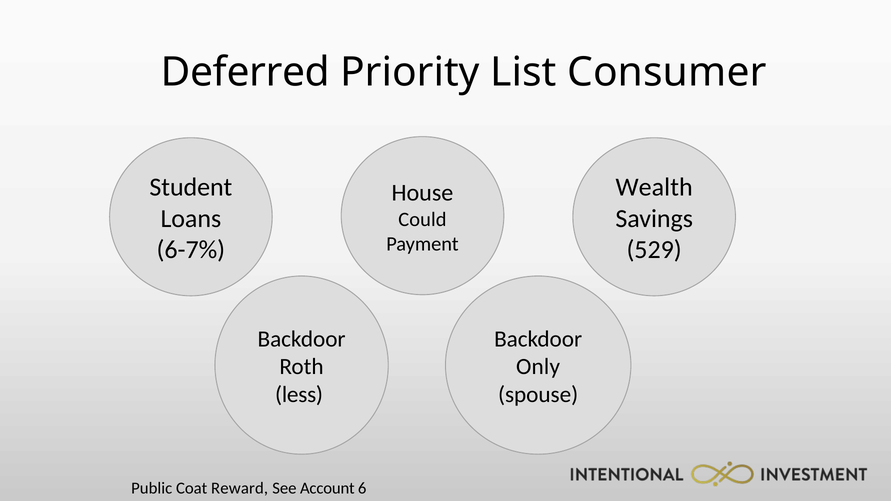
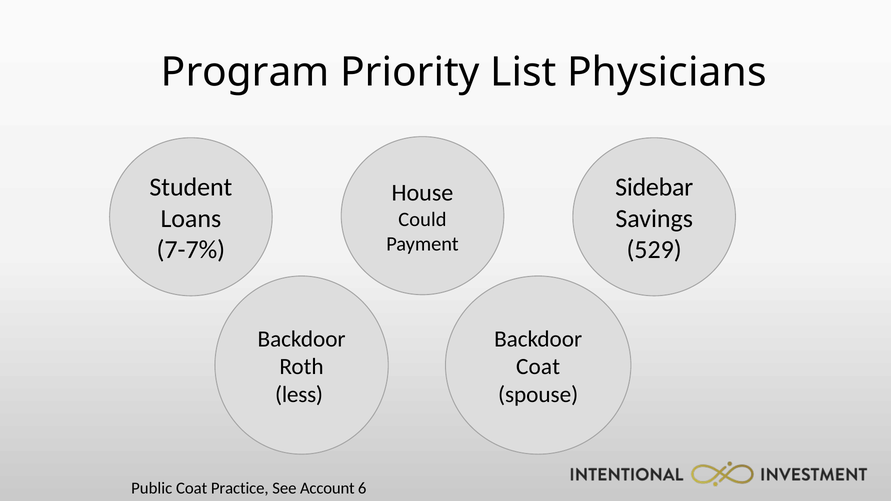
Deferred: Deferred -> Program (245, 72)
Consumer: Consumer -> Physicians (667, 72)
Wealth: Wealth -> Sidebar (654, 187)
6-7%: 6-7% -> 7-7% (191, 250)
Only: Only -> Coat (538, 367)
Reward: Reward -> Practice (240, 489)
